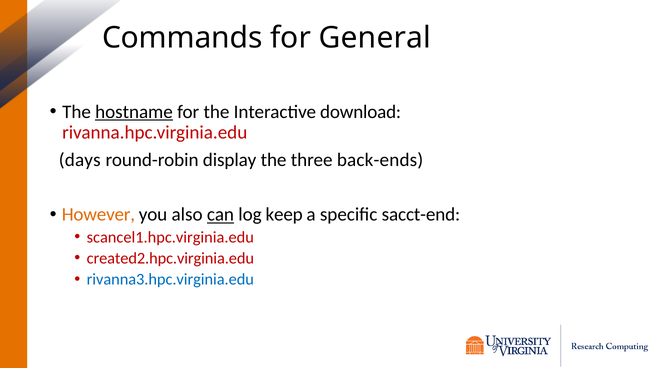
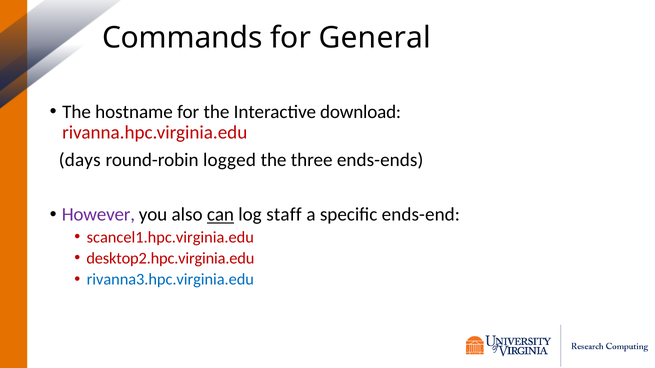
hostname underline: present -> none (134, 112)
display: display -> logged (229, 160)
back-ends: back-ends -> ends-ends (380, 160)
However colour: orange -> purple (98, 215)
keep: keep -> staff (284, 215)
sacct-end: sacct-end -> ends-end (421, 215)
created2.hpc.virginia.edu: created2.hpc.virginia.edu -> desktop2.hpc.virginia.edu (170, 259)
